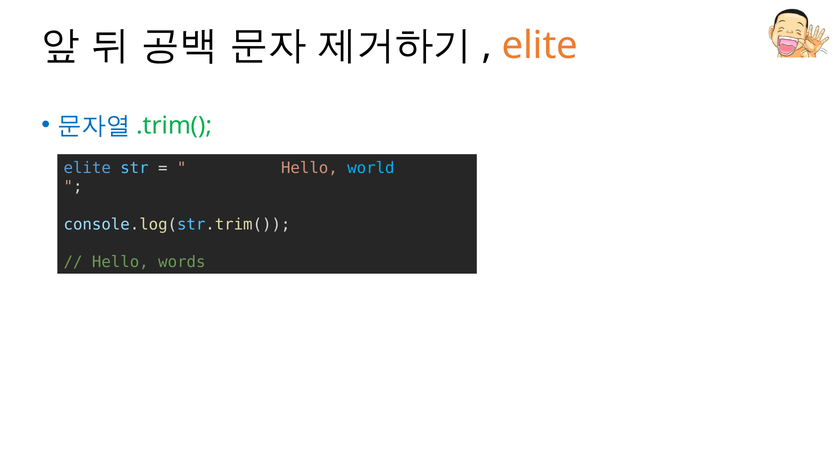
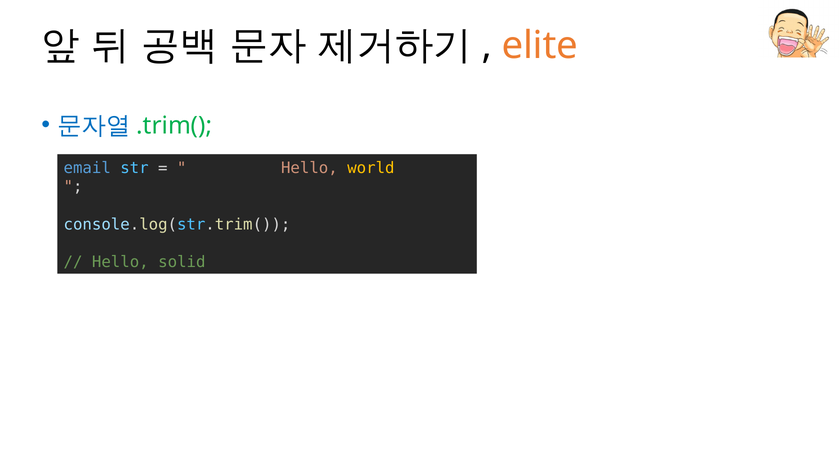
elite: elite -> email (87, 168)
world colour: light blue -> yellow (371, 168)
words: words -> solid (182, 262)
